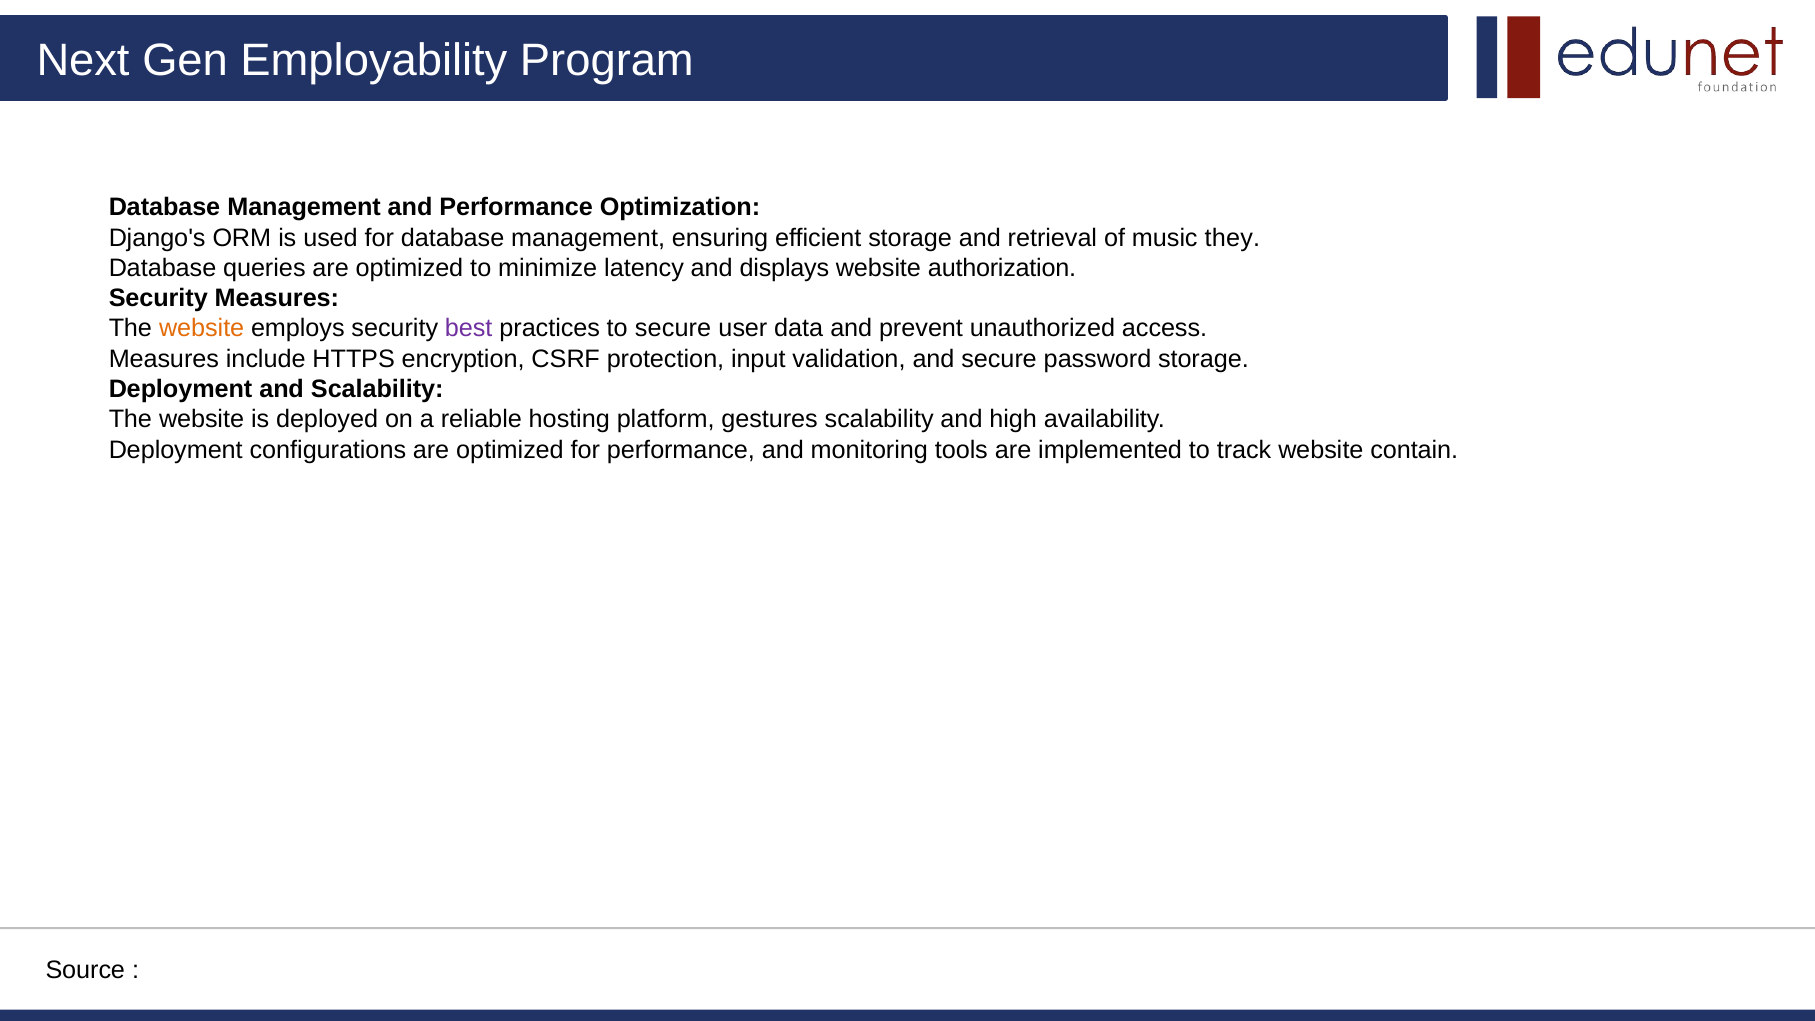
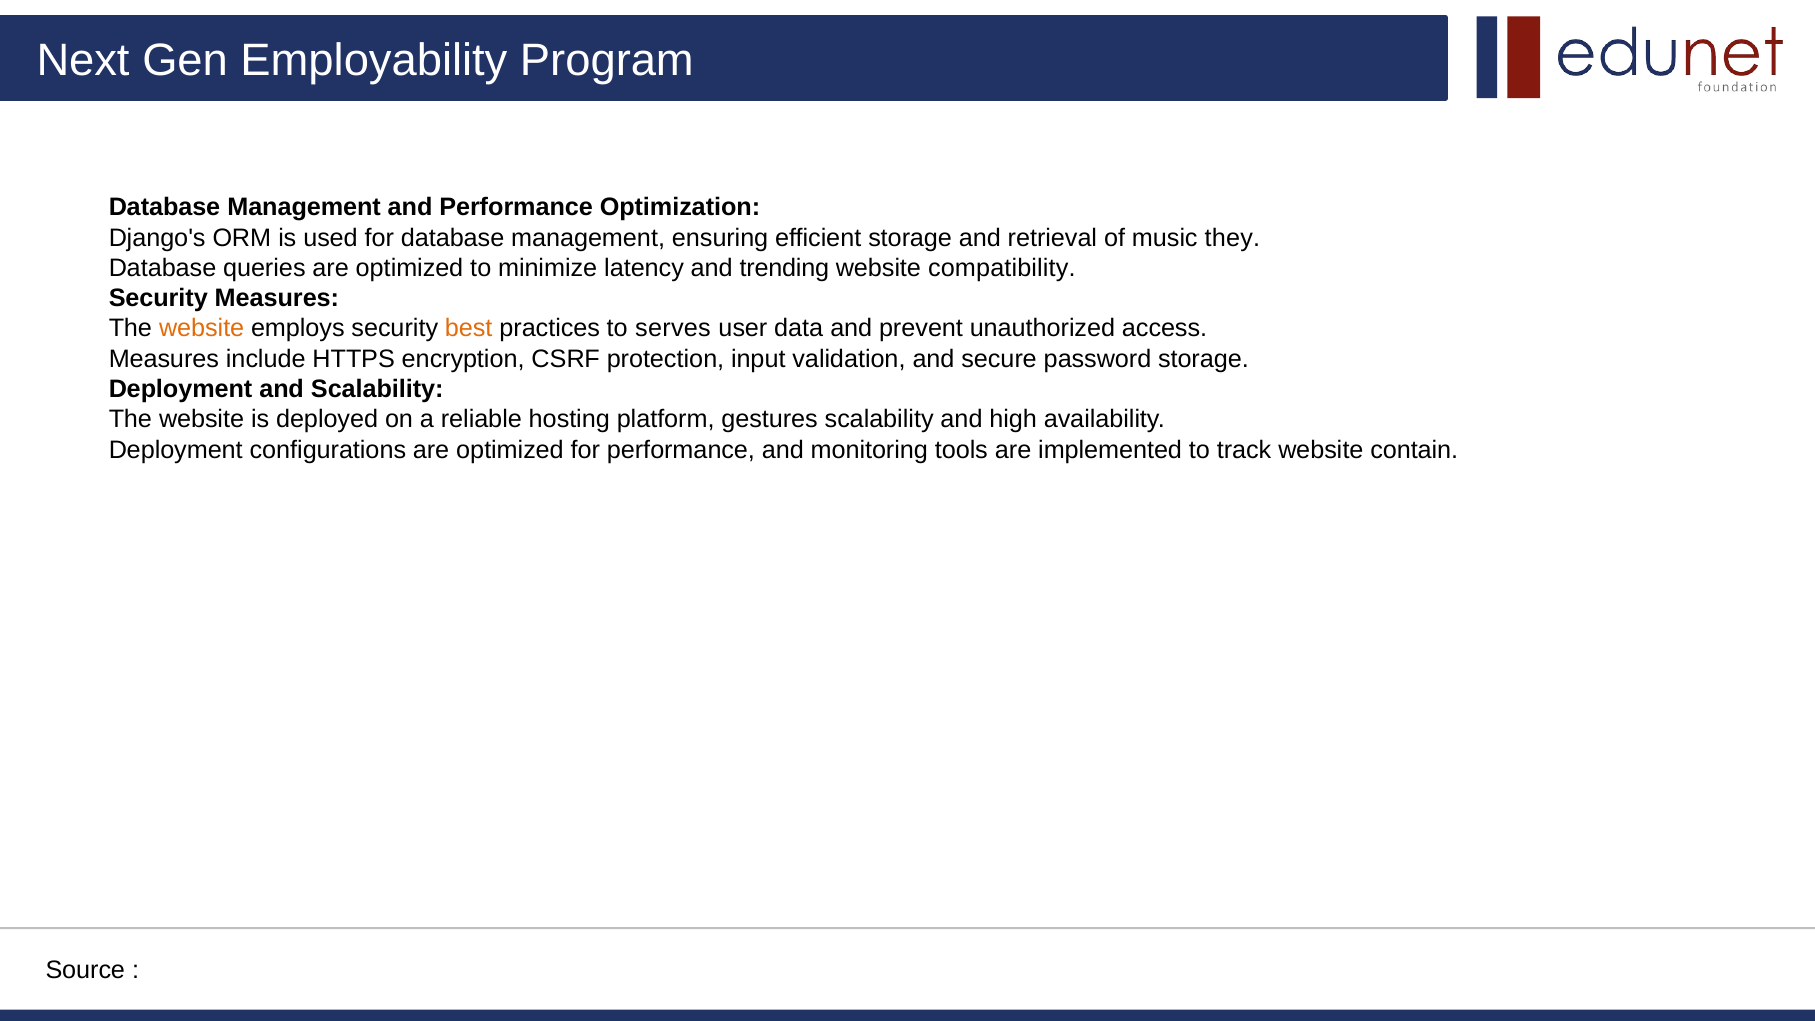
displays: displays -> trending (784, 268)
authorization: authorization -> compatibility (1002, 268)
best colour: purple -> orange (469, 329)
to secure: secure -> serves (673, 329)
